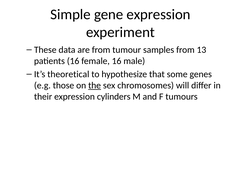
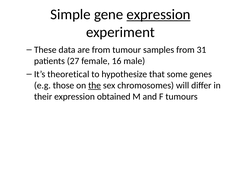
expression underline: none -> present (159, 14)
13: 13 -> 31 (201, 50)
patients 16: 16 -> 27 (73, 61)
cylinders: cylinders -> obtained (114, 97)
